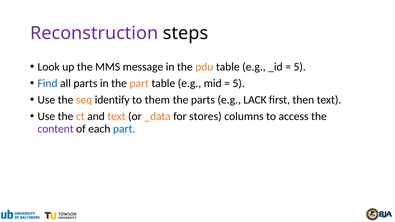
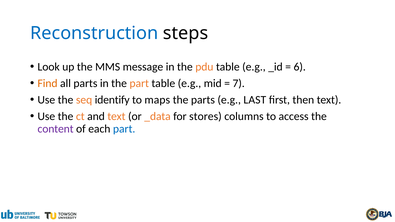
Reconstruction colour: purple -> blue (94, 33)
5: 5 -> 6 (300, 67)
Find colour: blue -> orange (48, 83)
5: 5 -> 7 (239, 83)
them: them -> maps (157, 100)
LACK: LACK -> LAST (255, 100)
